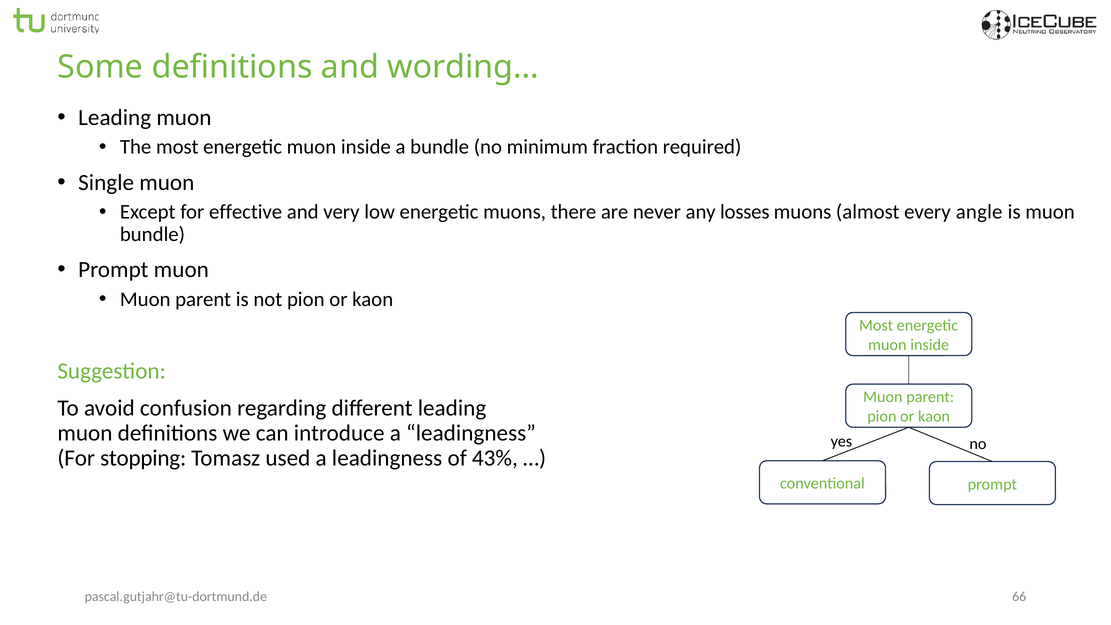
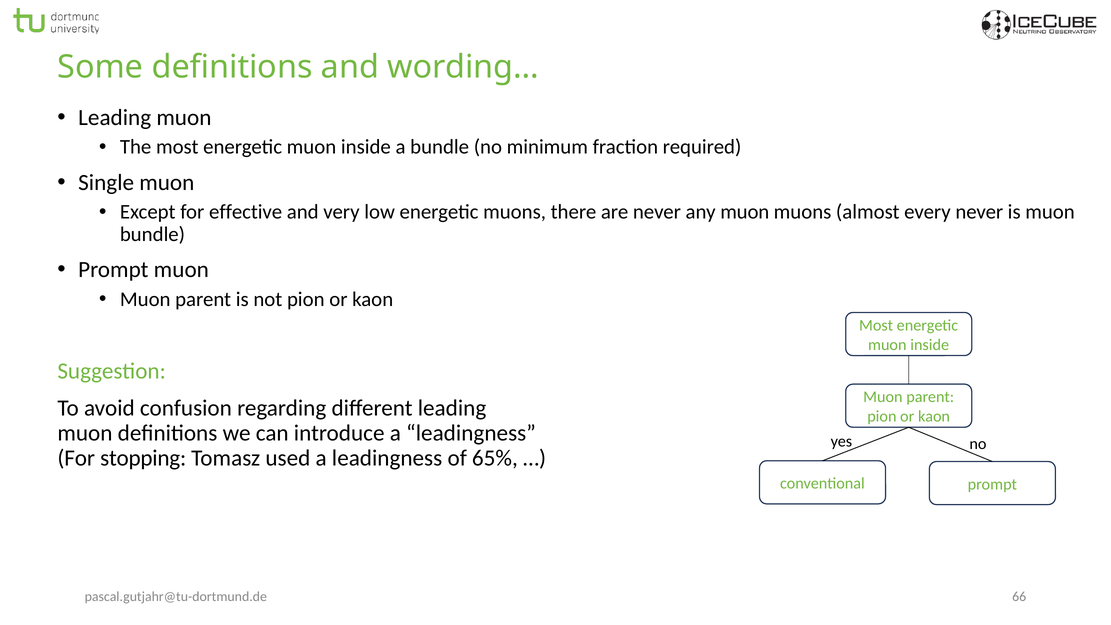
any losses: losses -> muon (745, 212)
every angle: angle -> never (979, 212)
43%: 43% -> 65% (495, 458)
